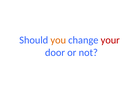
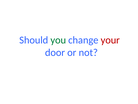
you colour: orange -> green (58, 40)
